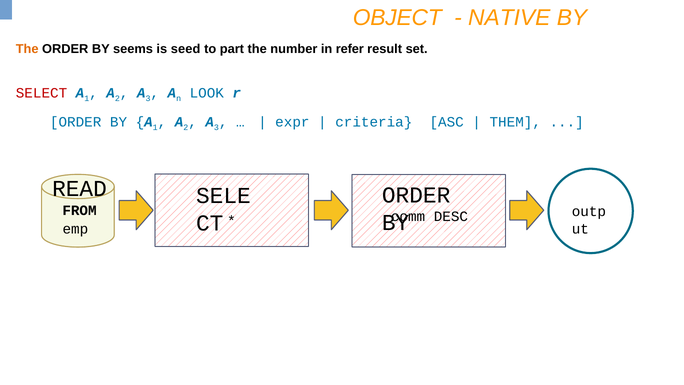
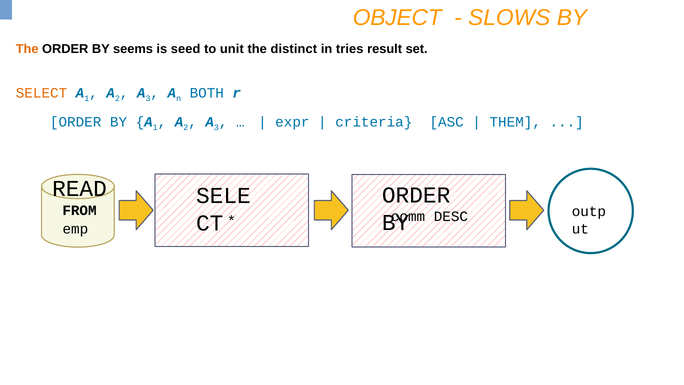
NATIVE: NATIVE -> SLOWS (509, 18)
part: part -> unit (232, 49)
number: number -> distinct (294, 49)
refer: refer -> tries (350, 49)
SELECT colour: red -> orange (41, 93)
LOOK: LOOK -> BOTH (207, 93)
